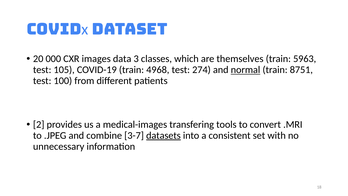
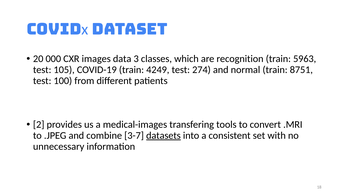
themselves: themselves -> recognition (240, 59)
4968: 4968 -> 4249 (158, 70)
normal underline: present -> none (246, 70)
